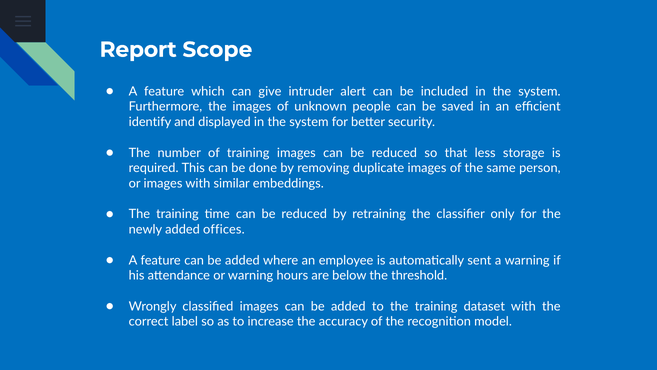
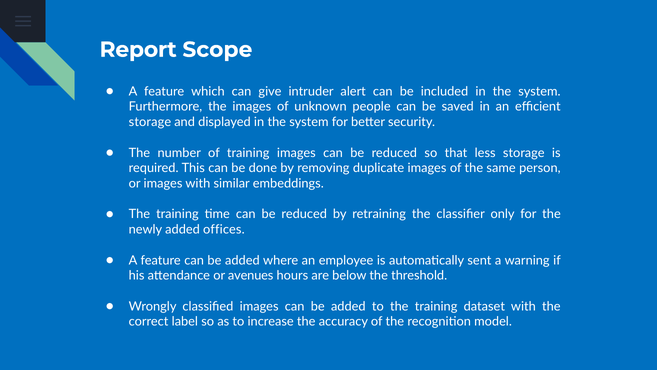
identify: identify -> storage (150, 122)
or warning: warning -> avenues (251, 275)
